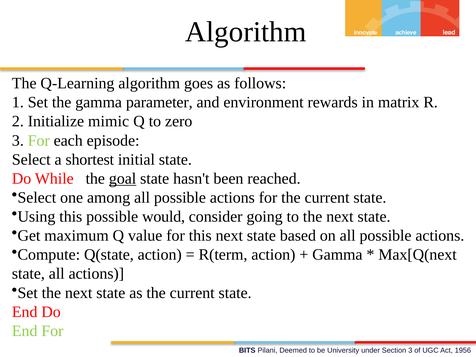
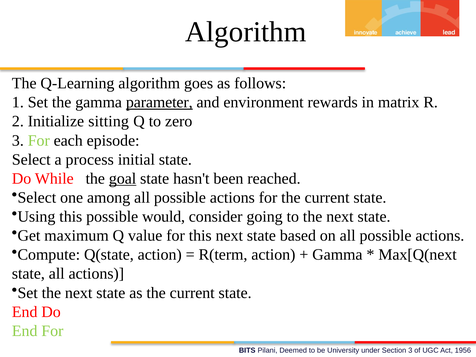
parameter underline: none -> present (159, 102)
mimic: mimic -> sitting (109, 121)
shortest: shortest -> process (90, 159)
